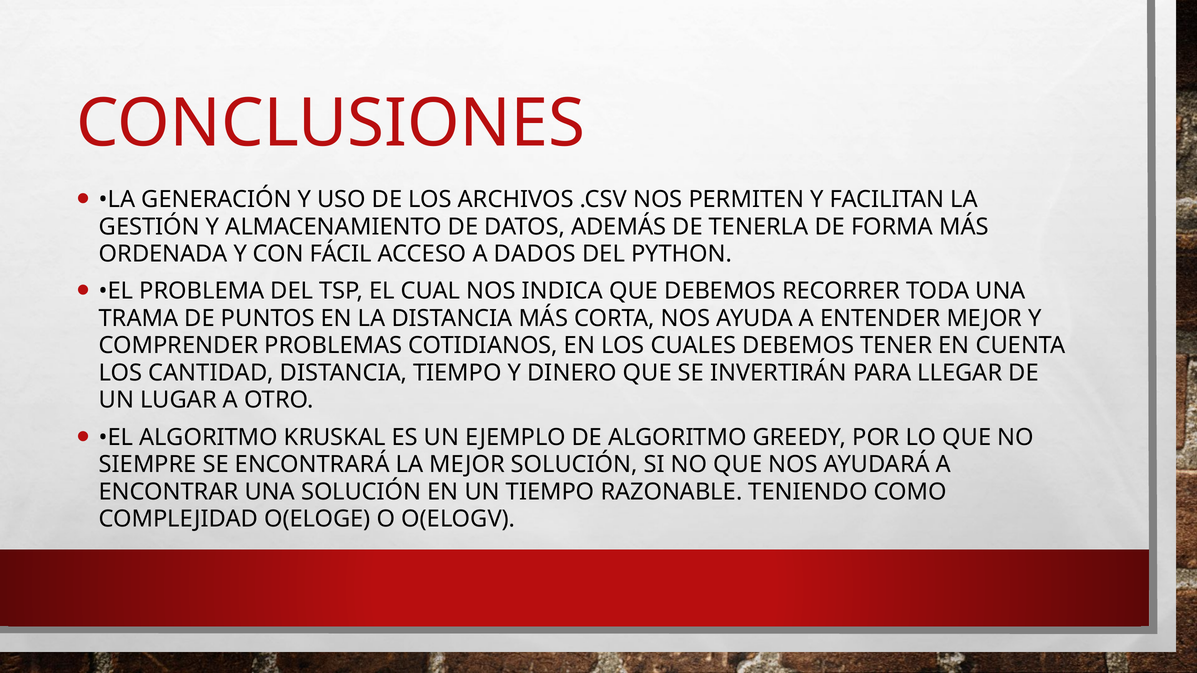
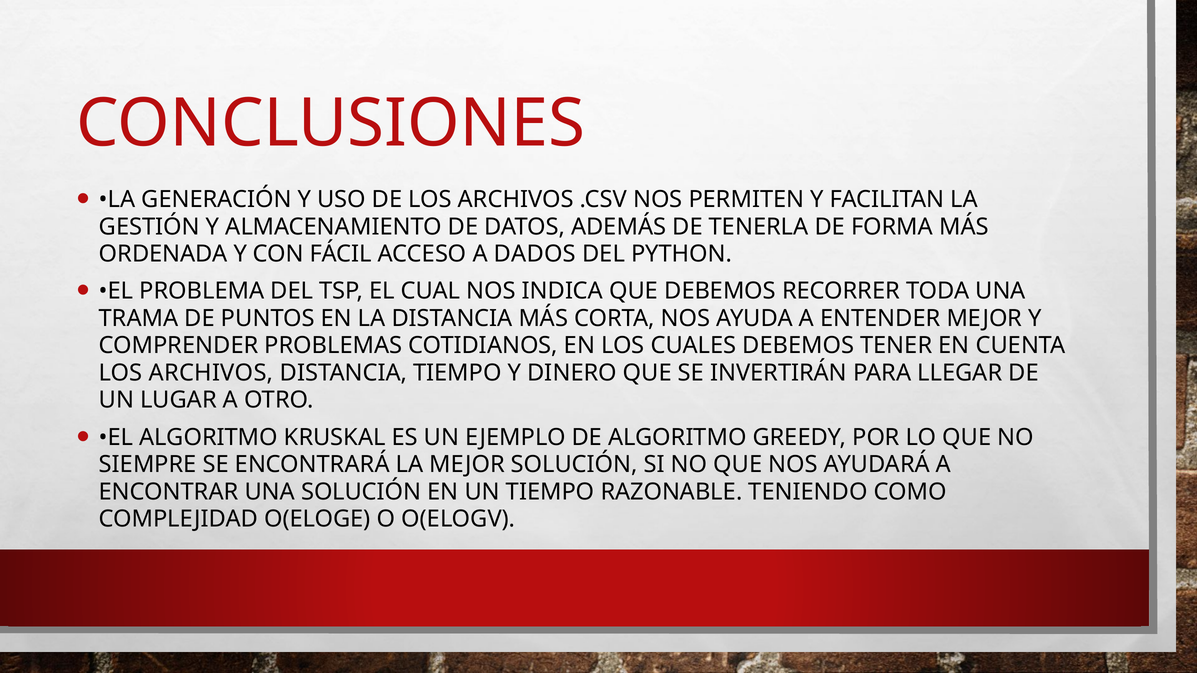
CANTIDAD: CANTIDAD -> ARCHIVOS (211, 373)
